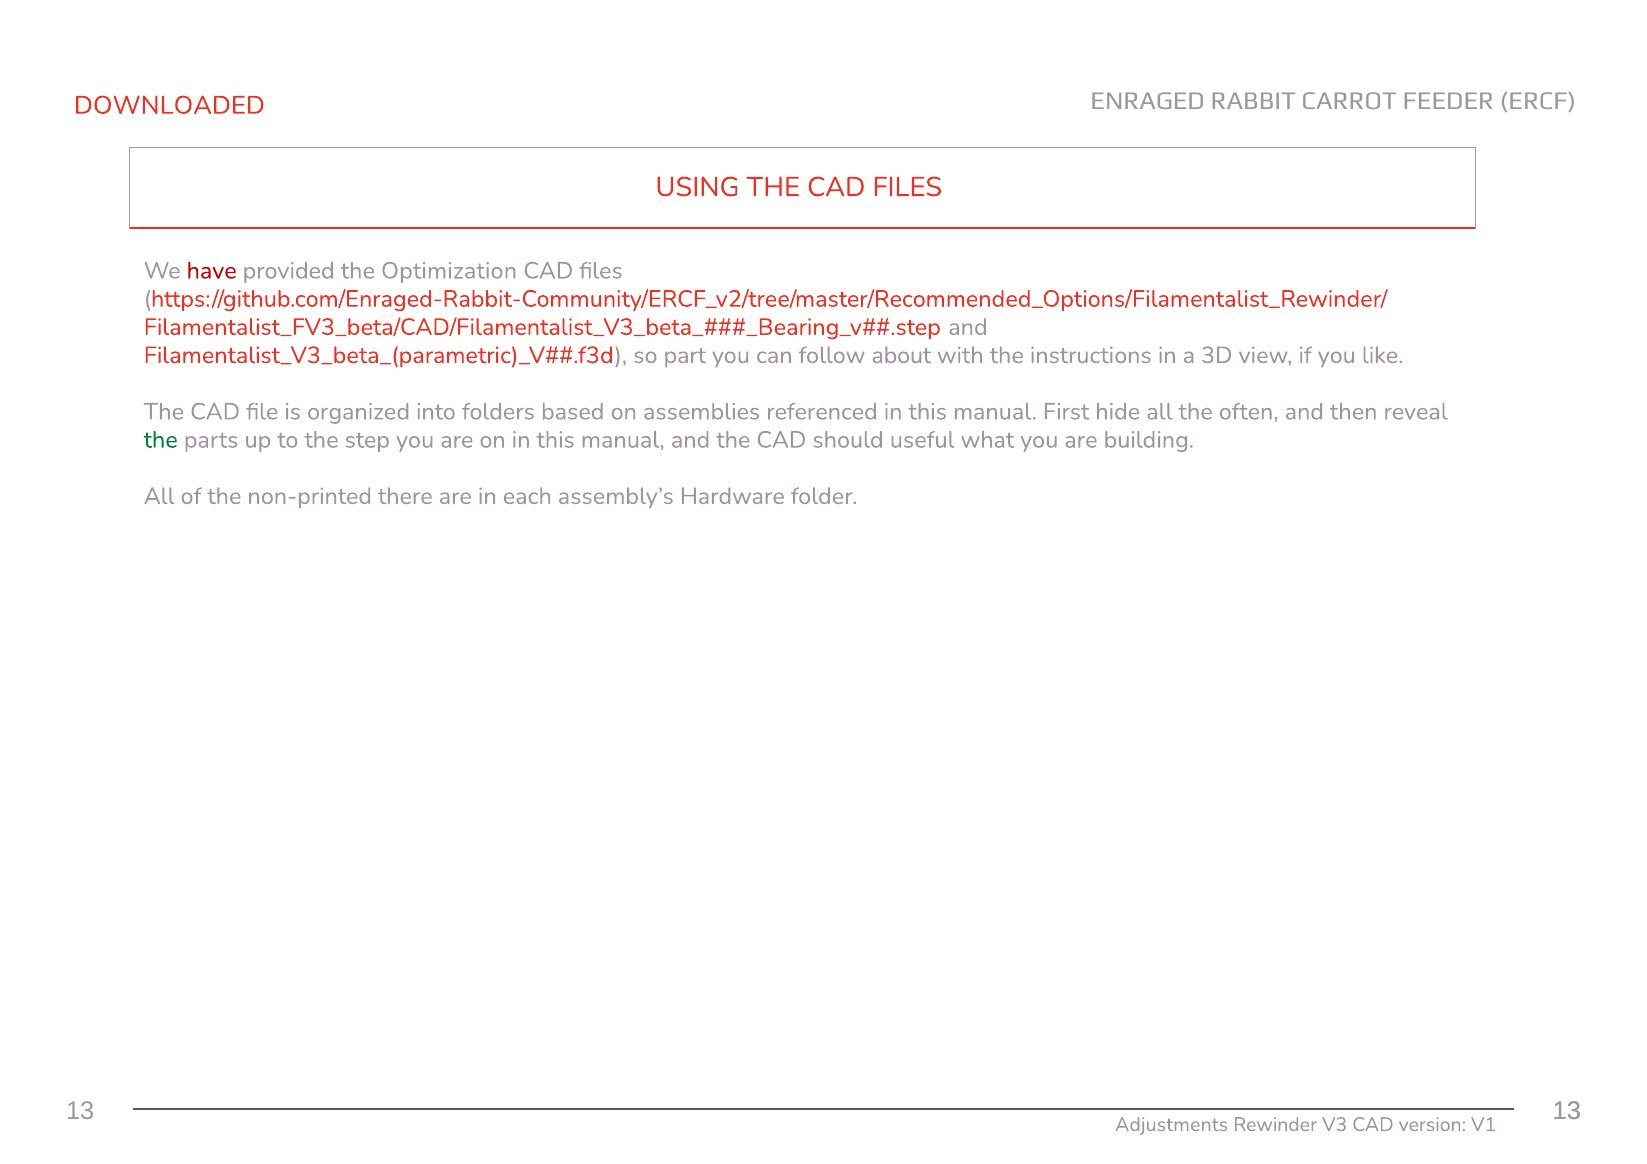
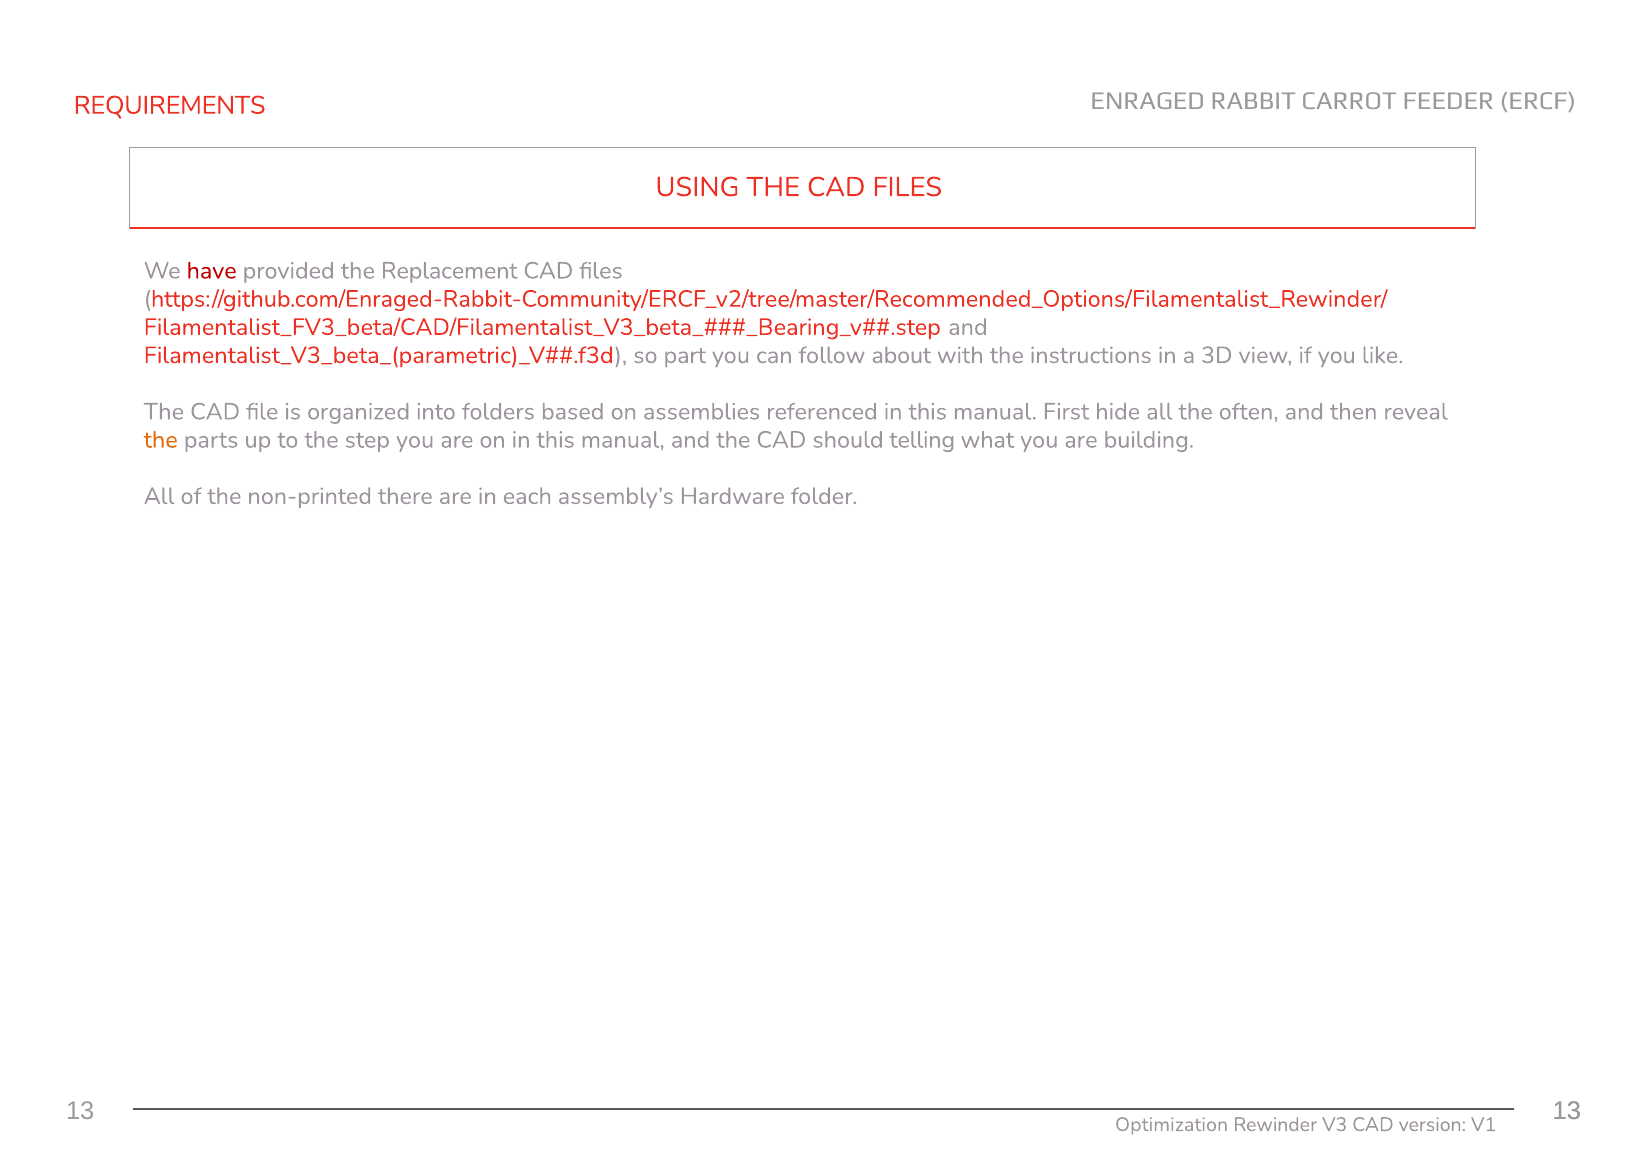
DOWNLOADED: DOWNLOADED -> REQUIREMENTS (170, 105)
Optimization: Optimization -> Replacement (449, 271)
the colour: green -> orange (161, 440)
useful: useful -> telling (922, 440)
Adjustments: Adjustments -> Optimization (1172, 1124)
